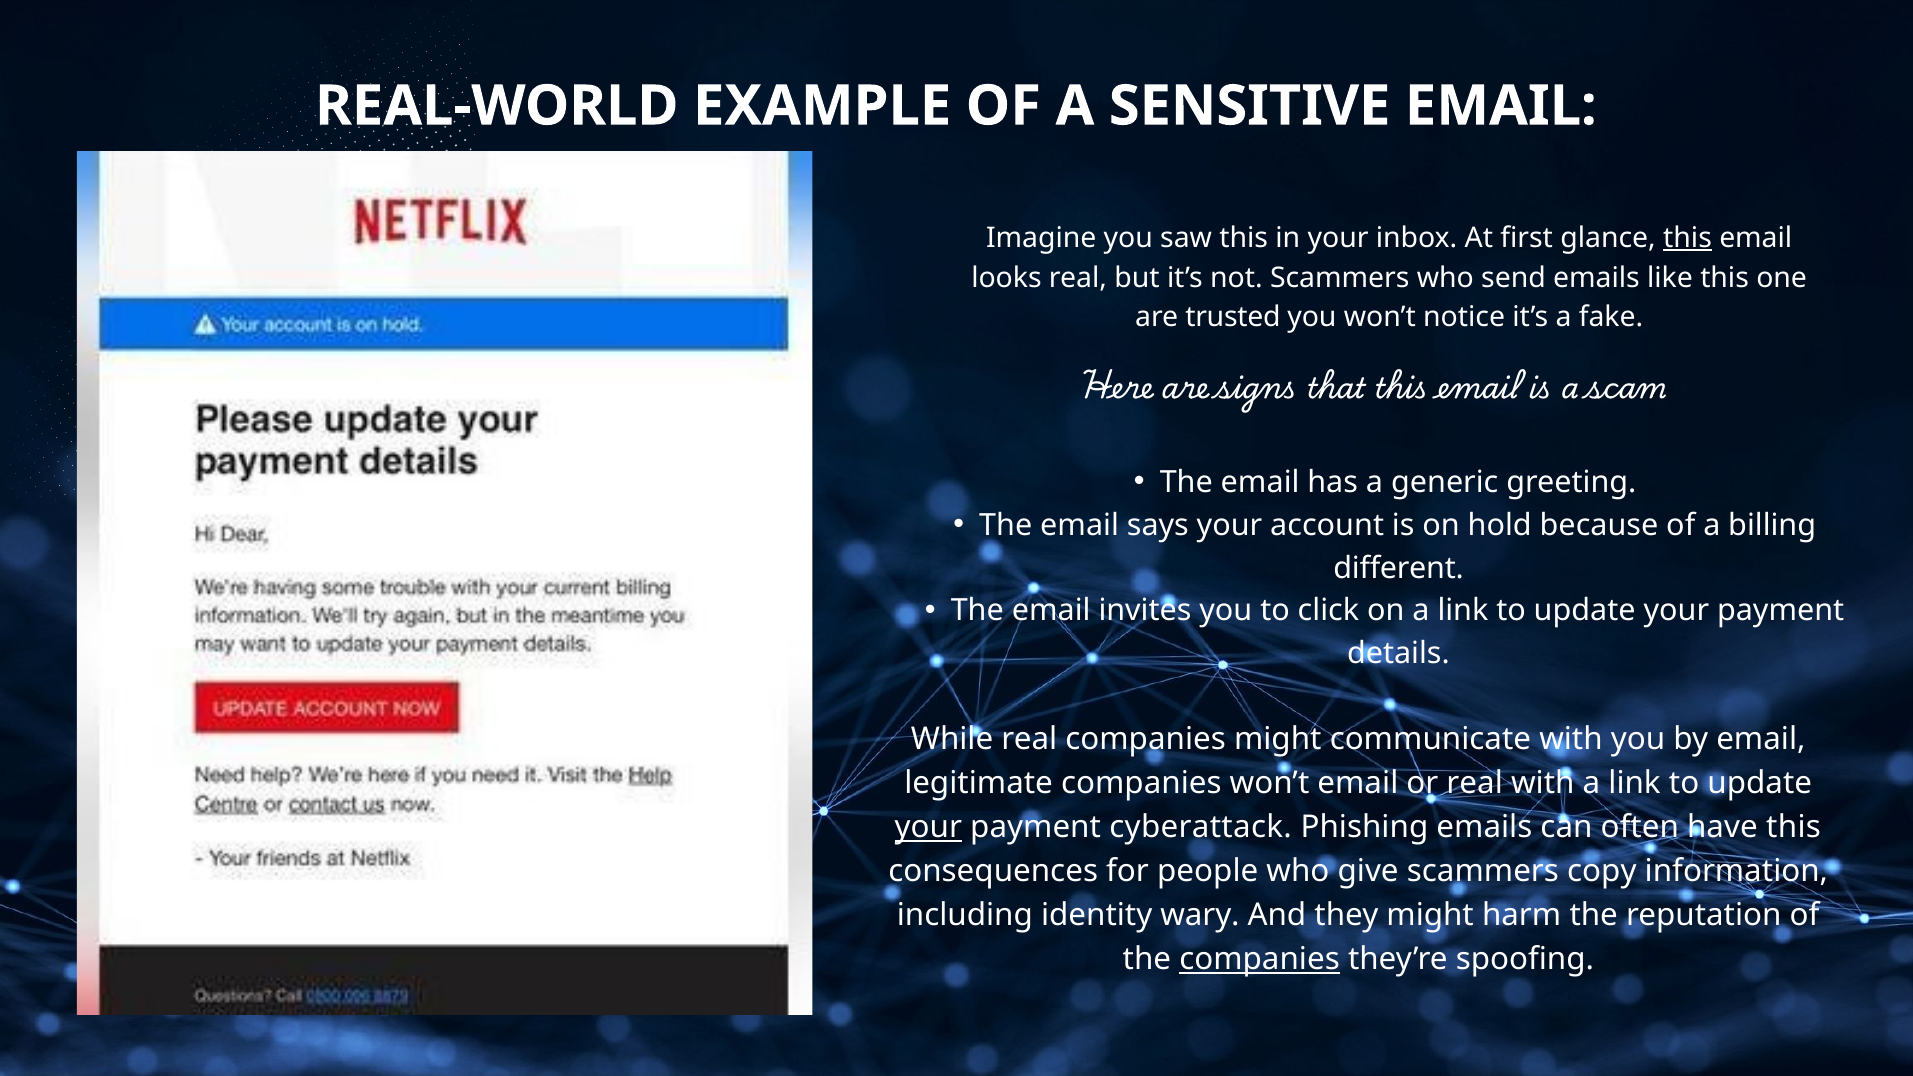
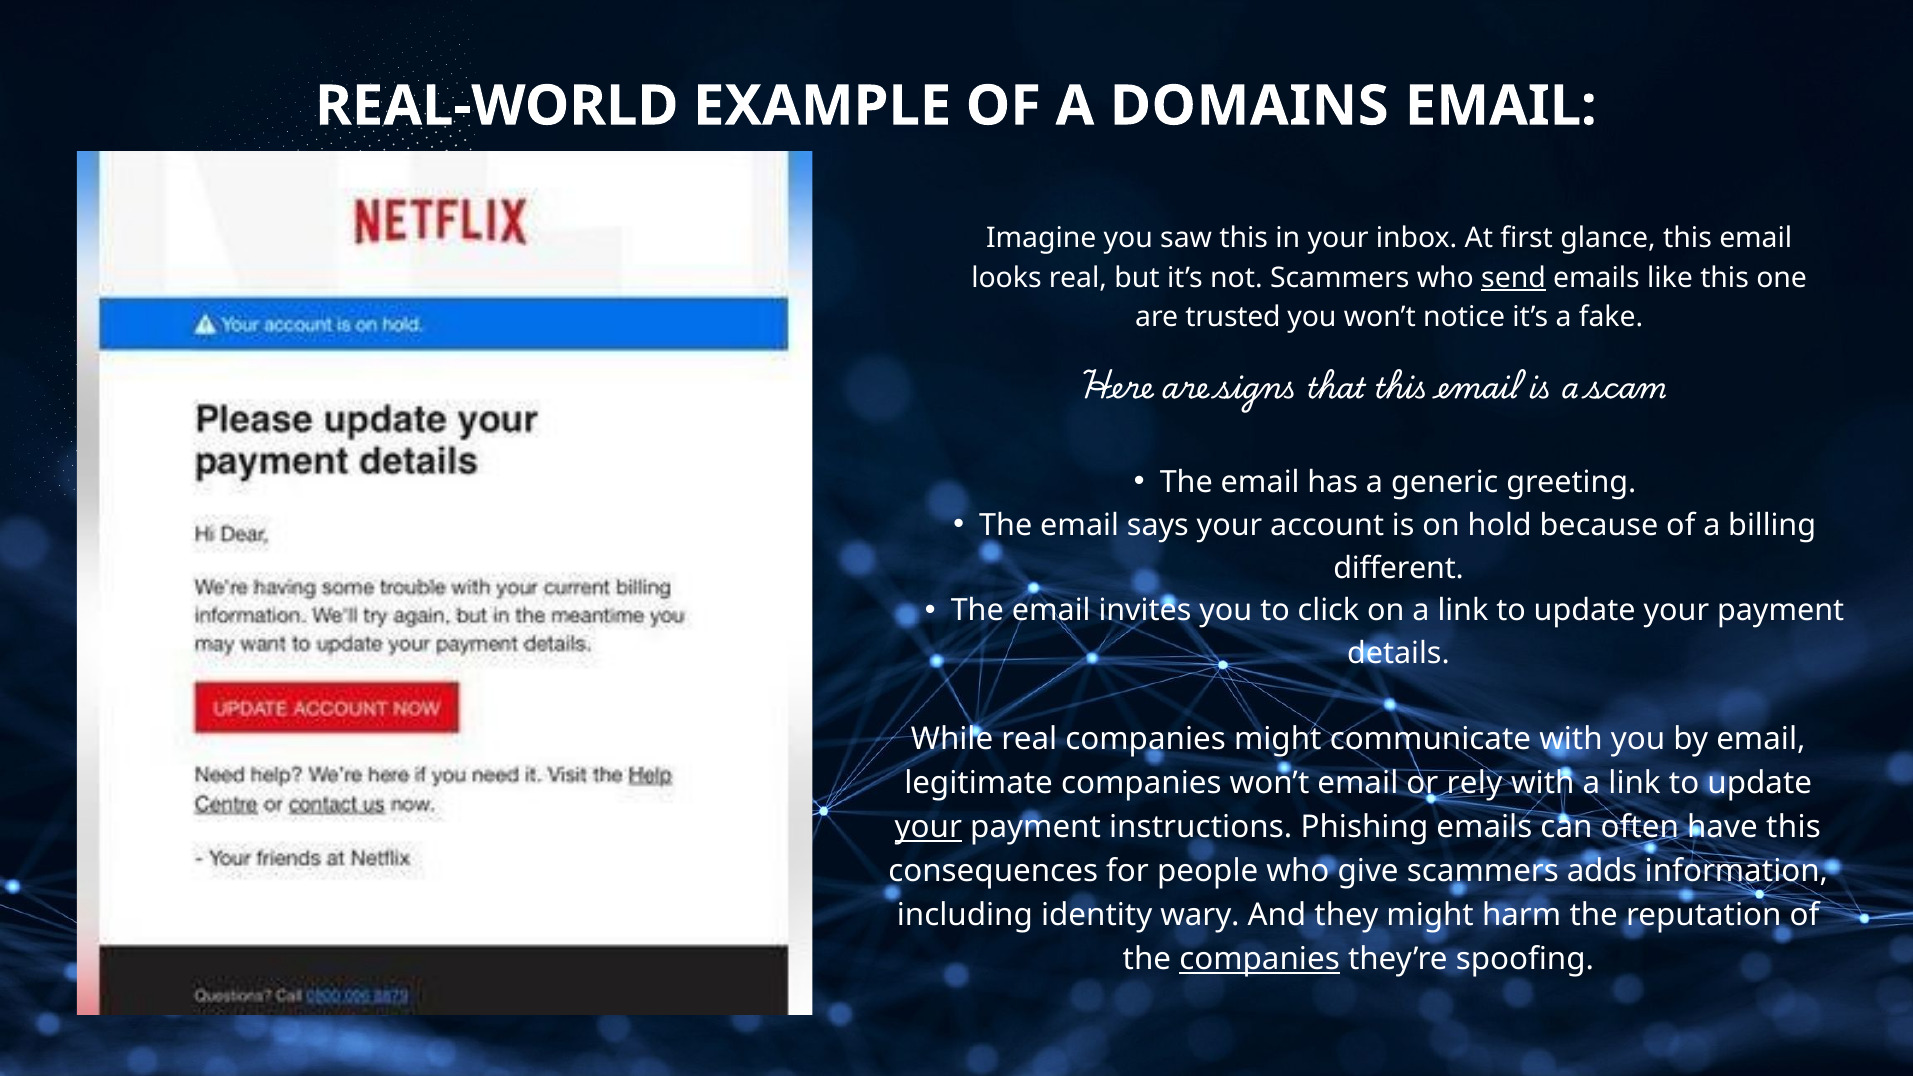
SENSITIVE: SENSITIVE -> DOMAINS (1249, 106)
this underline: present -> none (1688, 238)
send underline: none -> present (1513, 278)
or real: real -> rely (1475, 784)
cyberattack: cyberattack -> instructions (1201, 828)
copy: copy -> adds (1602, 872)
